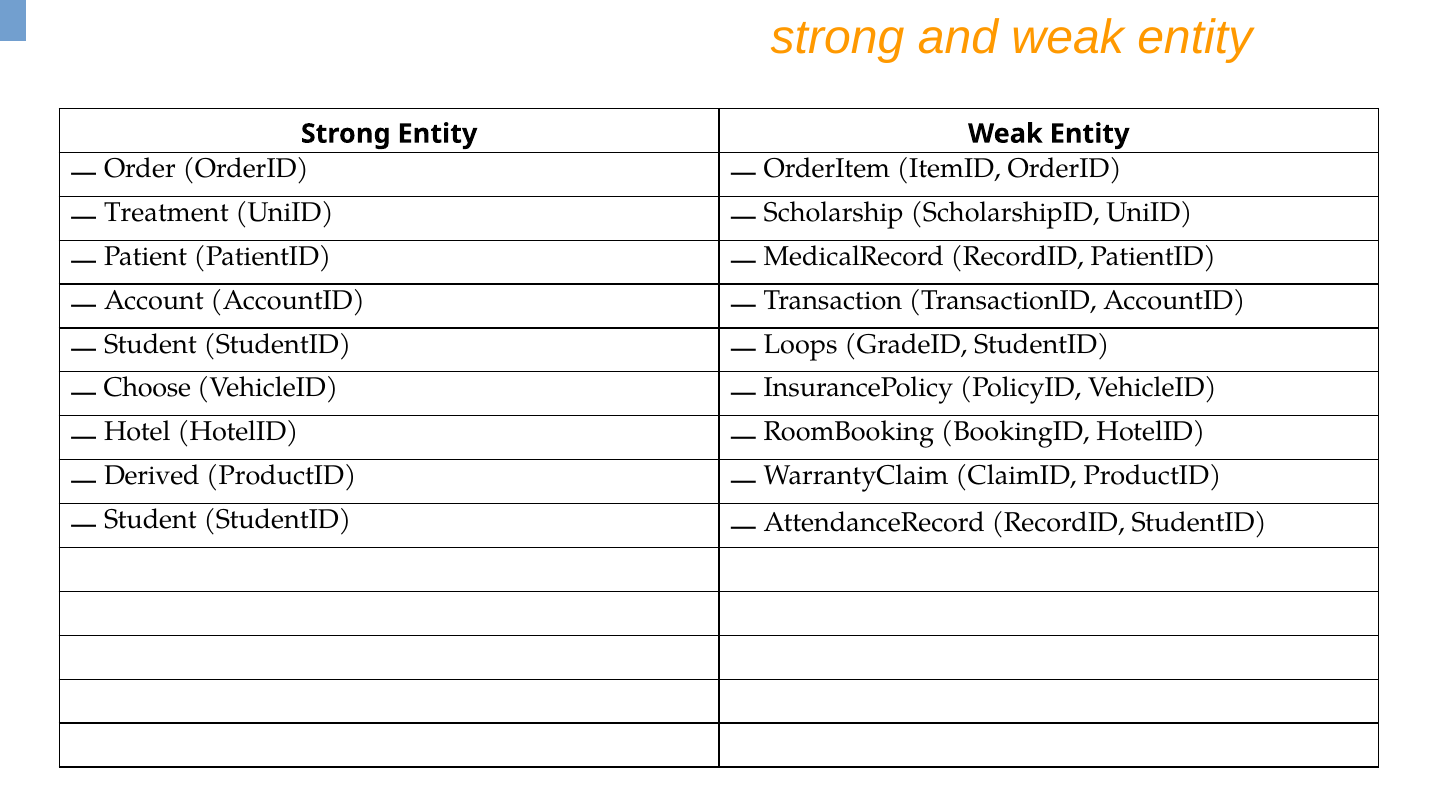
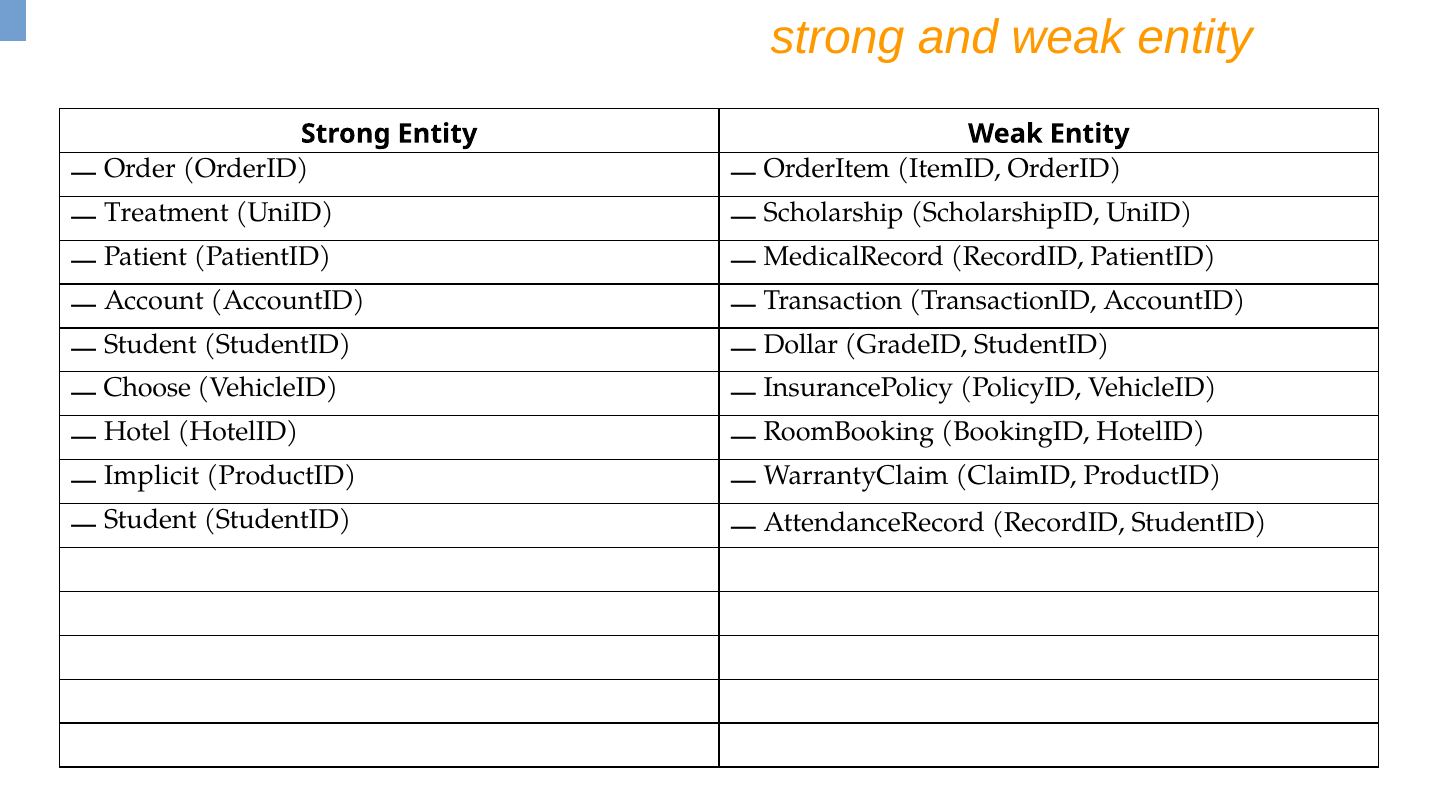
Loops: Loops -> Dollar (801, 344)
Derived: Derived -> Implicit (152, 476)
